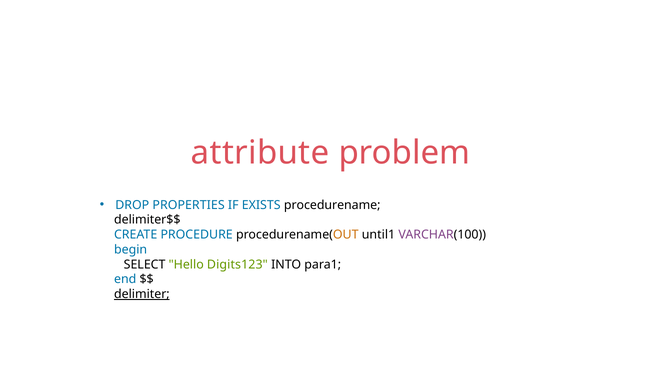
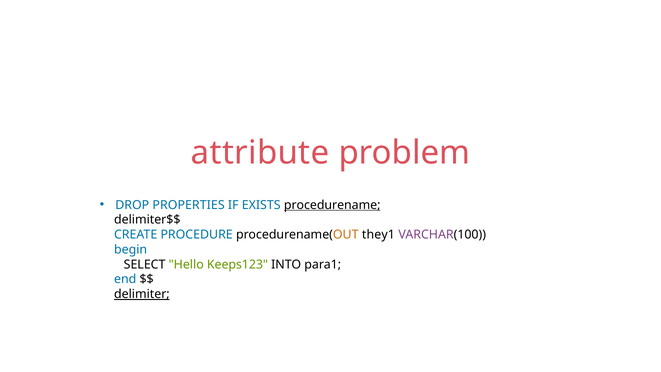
procedurename underline: none -> present (332, 205)
until1: until1 -> they1 (378, 235)
Digits123: Digits123 -> Keeps123 (237, 264)
